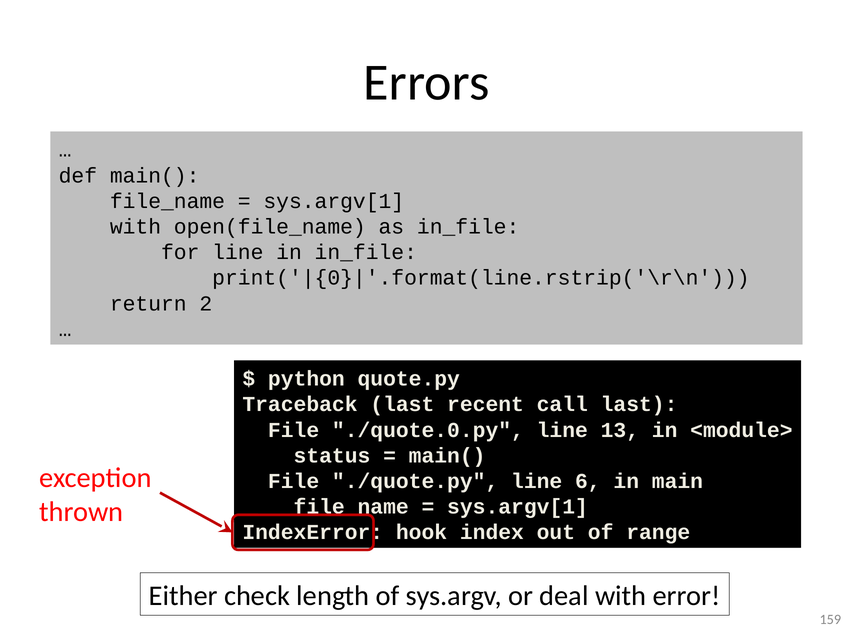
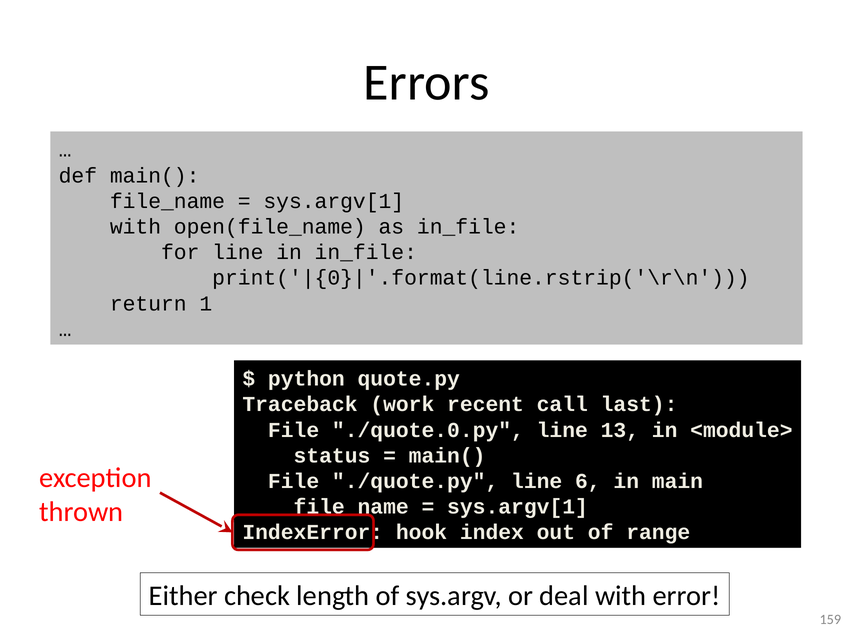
2: 2 -> 1 (206, 303)
Traceback last: last -> work (402, 404)
